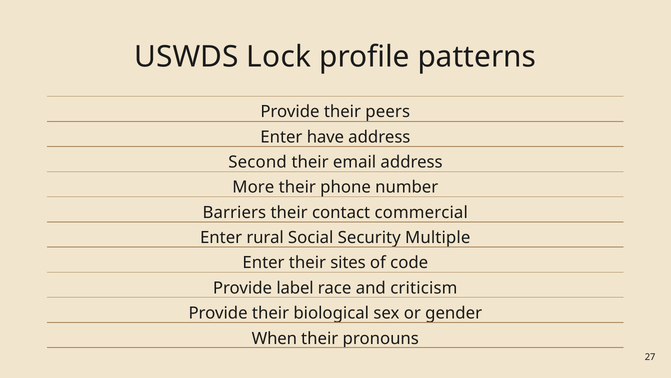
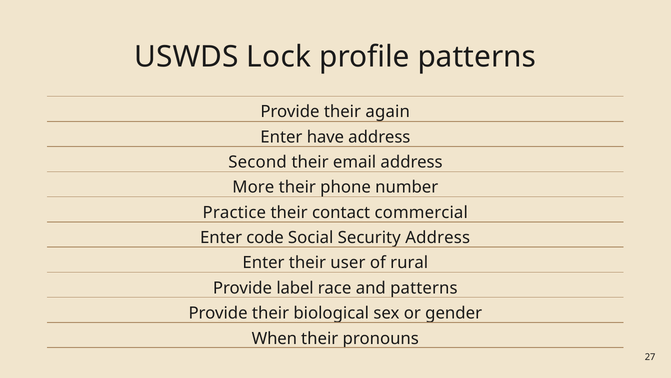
peers: peers -> again (388, 112)
Barriers: Barriers -> Practice (234, 212)
rural: rural -> code (265, 237)
Security Multiple: Multiple -> Address (438, 237)
sites: sites -> user (348, 263)
code: code -> rural (409, 263)
and criticism: criticism -> patterns (424, 288)
